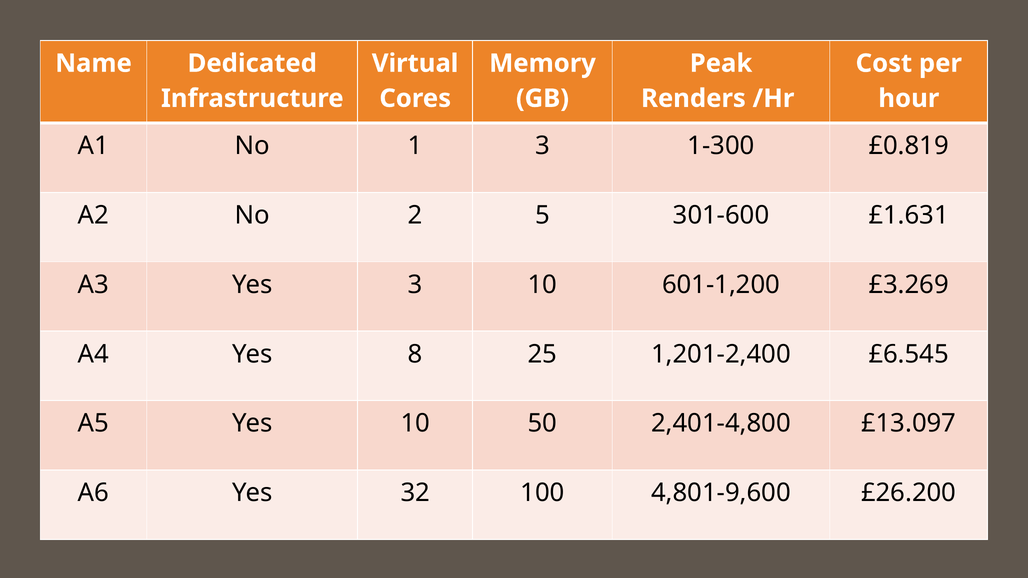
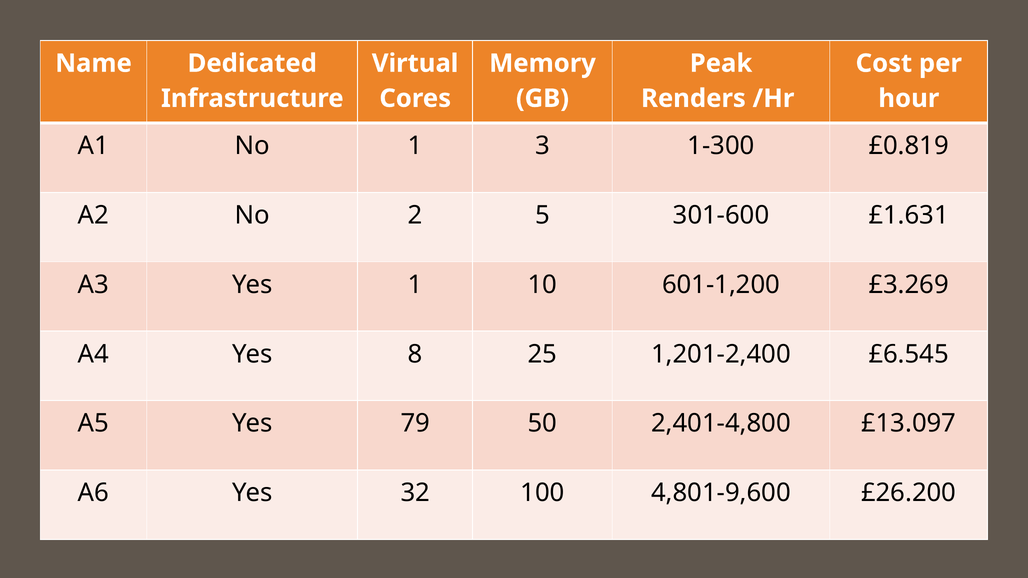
Yes 3: 3 -> 1 (415, 285)
Yes 10: 10 -> 79 (415, 424)
